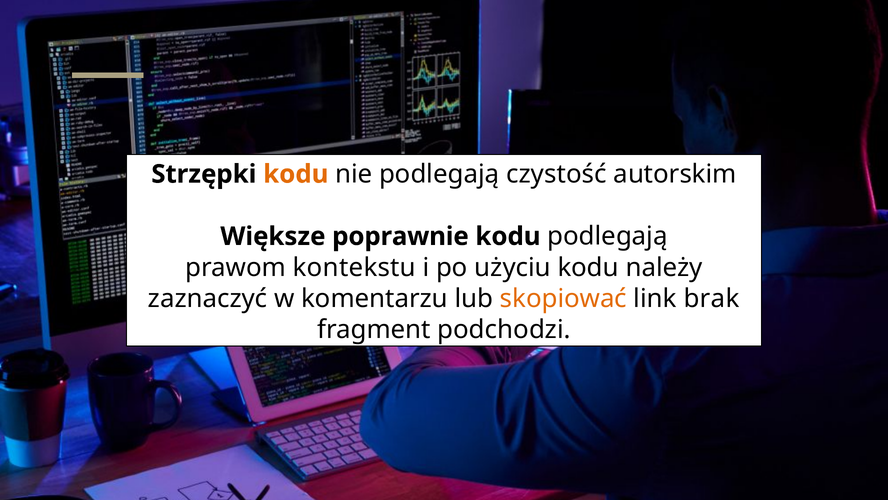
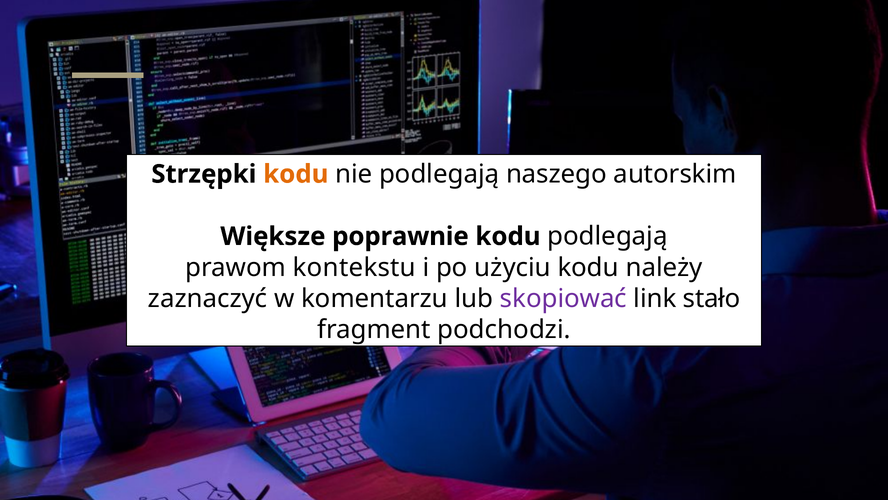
czystość: czystość -> naszego (556, 174)
skopiować colour: orange -> purple (563, 298)
brak: brak -> stało (712, 298)
